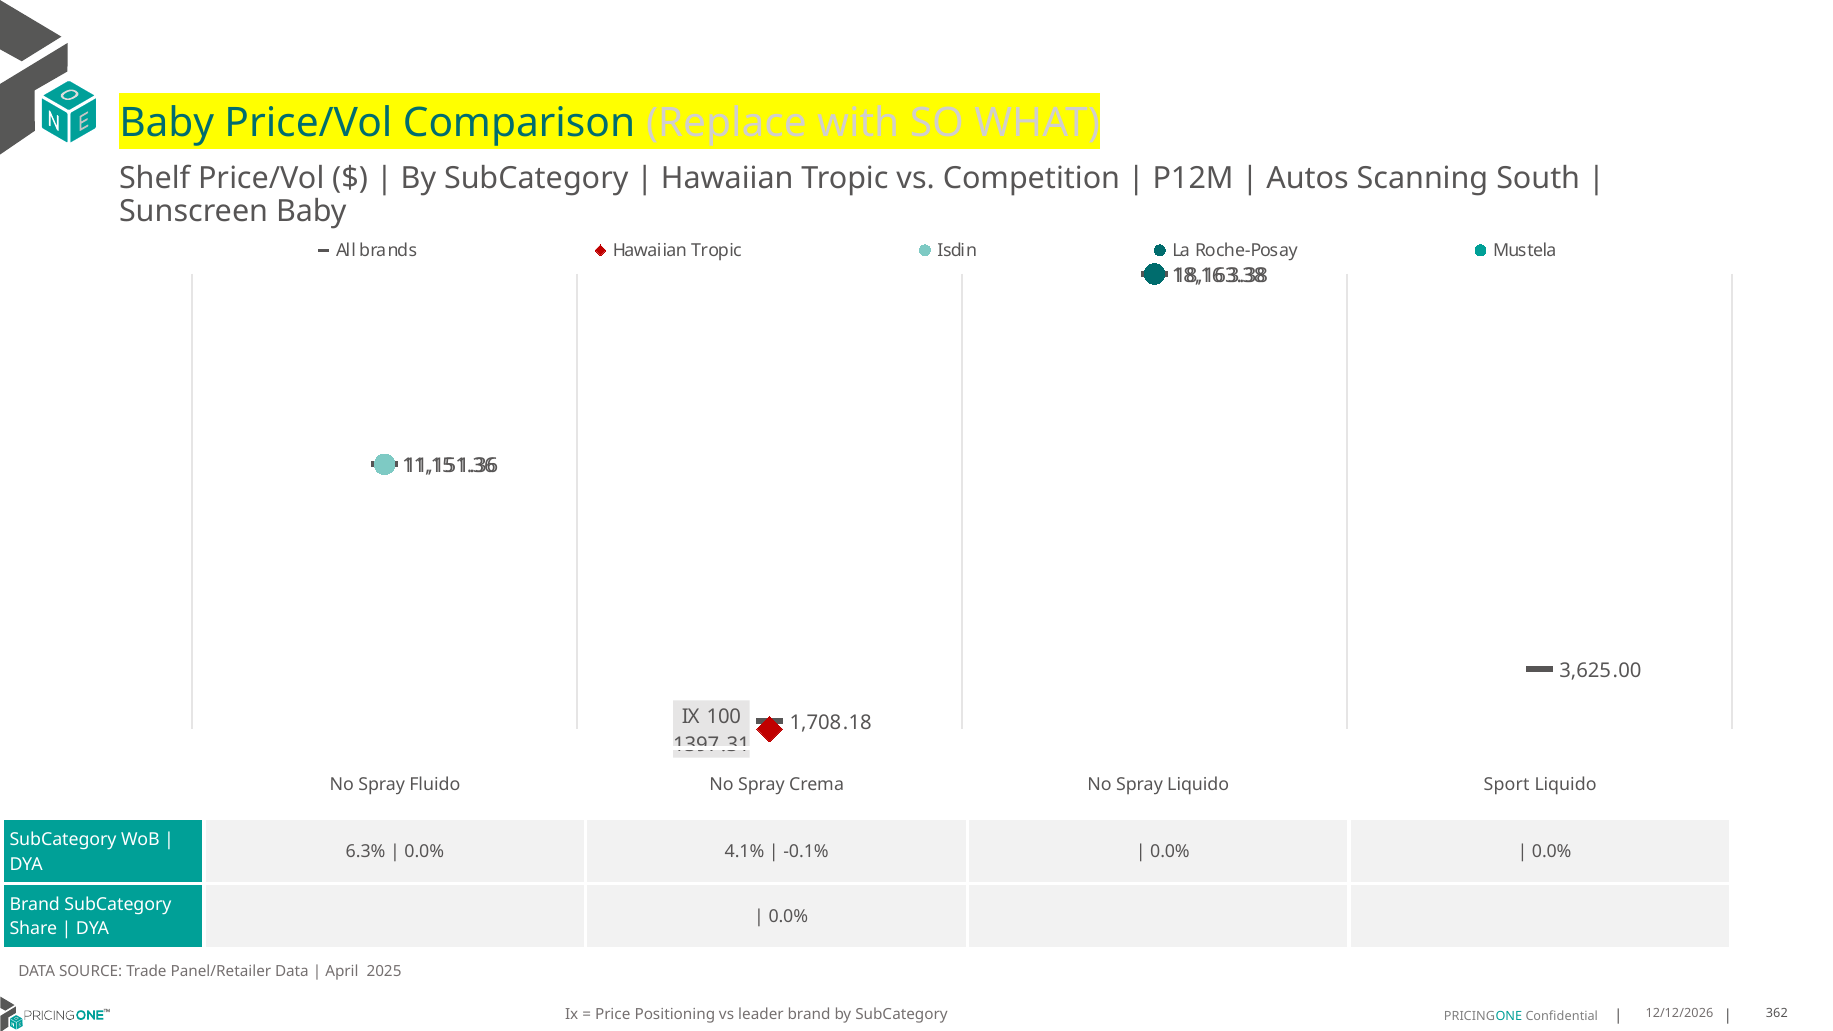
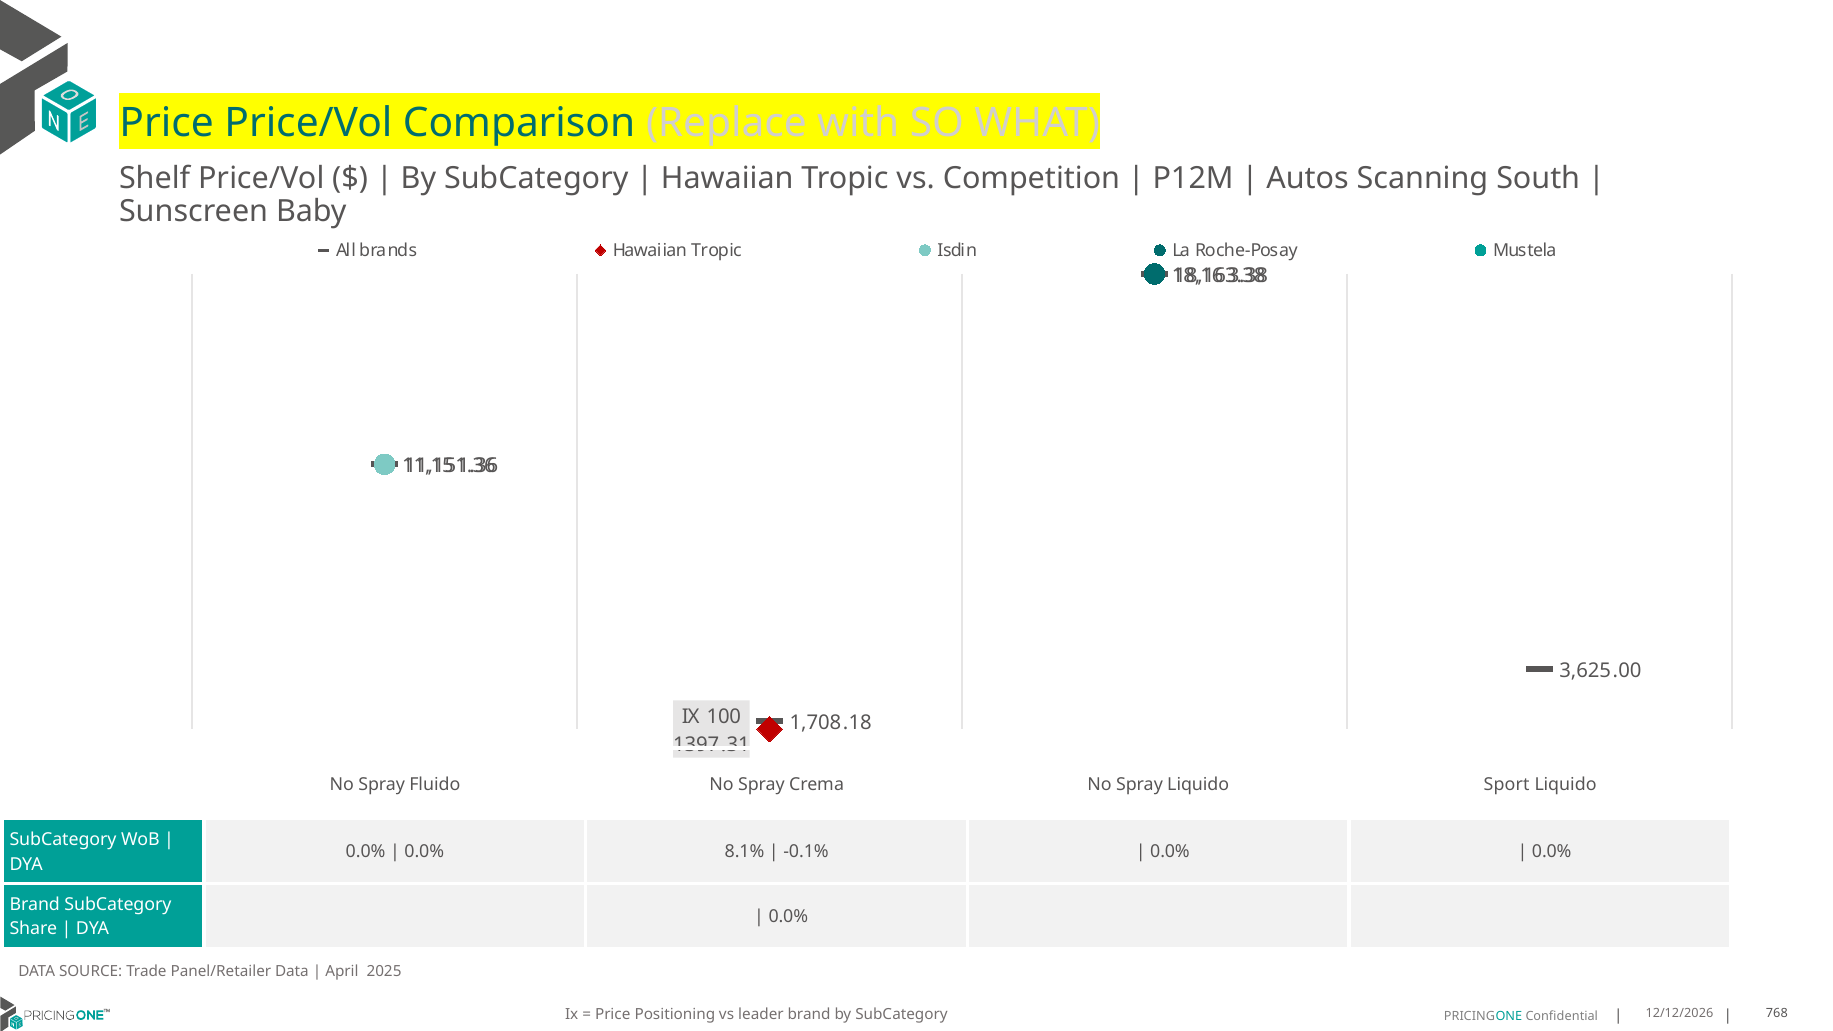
Baby: Baby -> Price (167, 123)
6.3%: 6.3% -> 0.0% (366, 852)
4.1%: 4.1% -> 8.1% (745, 852)
362: 362 -> 768 (1777, 1014)
